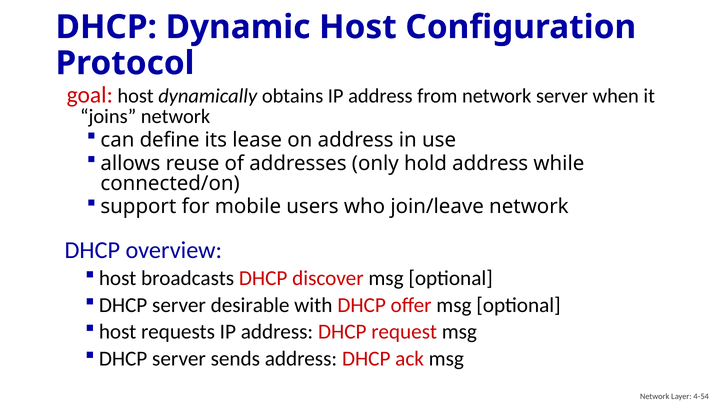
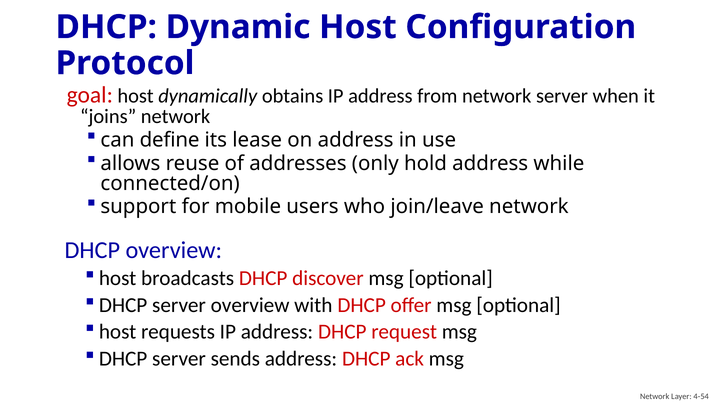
server desirable: desirable -> overview (250, 305)
